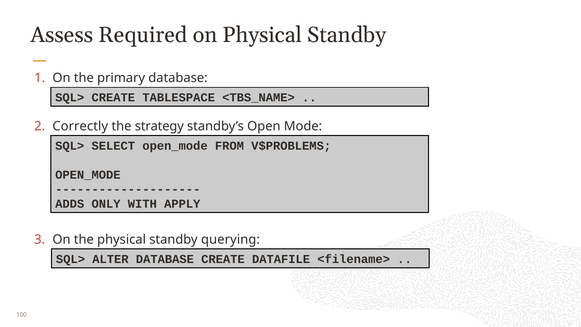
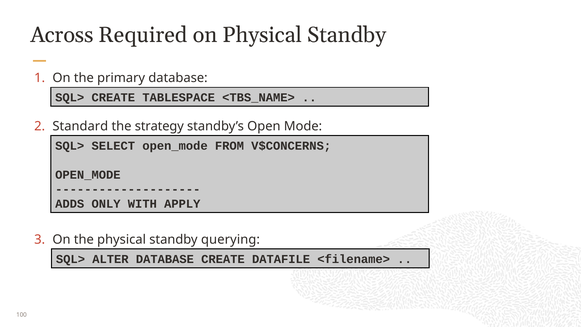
Assess: Assess -> Across (62, 35)
Correctly: Correctly -> Standard (80, 126)
V$PROBLEMS: V$PROBLEMS -> V$CONCERNS (291, 146)
